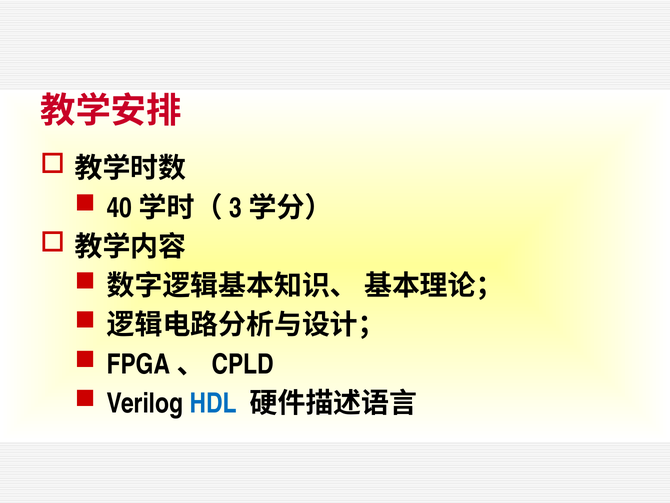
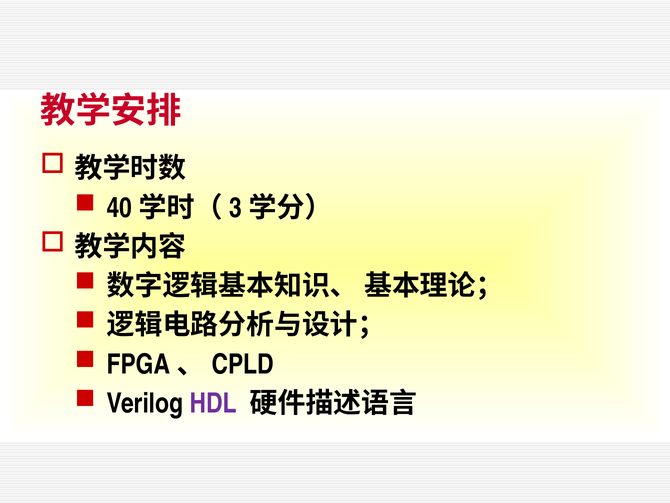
HDL colour: blue -> purple (213, 403)
